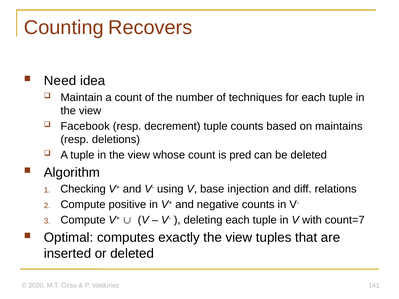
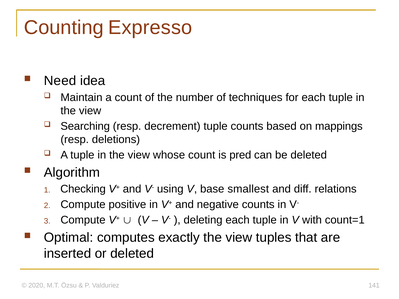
Recovers: Recovers -> Expresso (150, 27)
Facebook: Facebook -> Searching (85, 126)
maintains: maintains -> mappings (339, 126)
injection: injection -> smallest (248, 189)
count=7: count=7 -> count=1 (345, 220)
